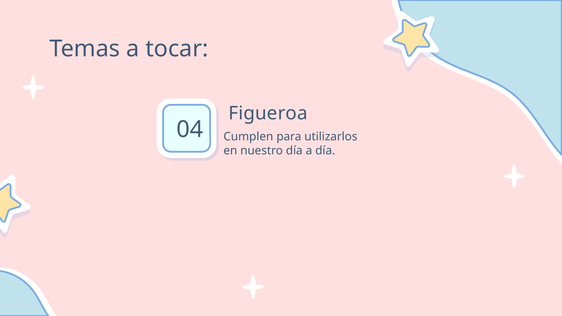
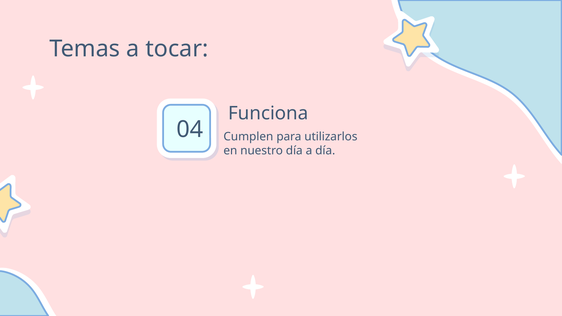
Figueroa: Figueroa -> Funciona (268, 113)
